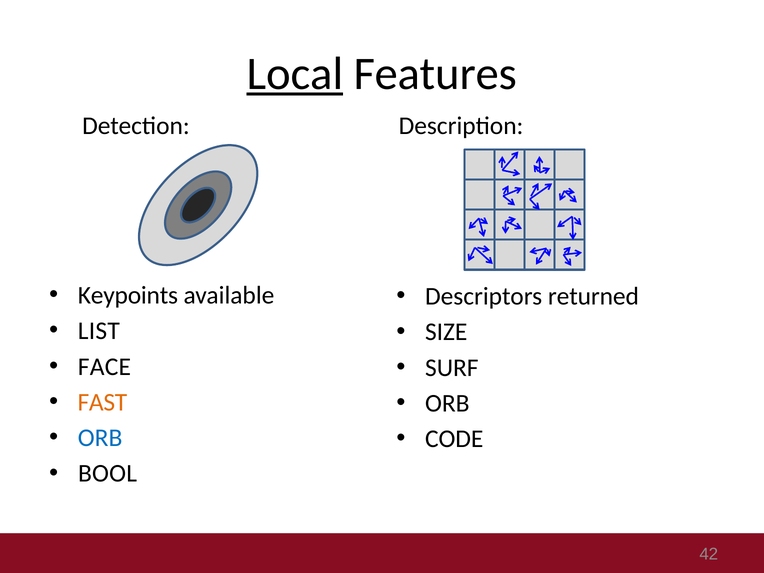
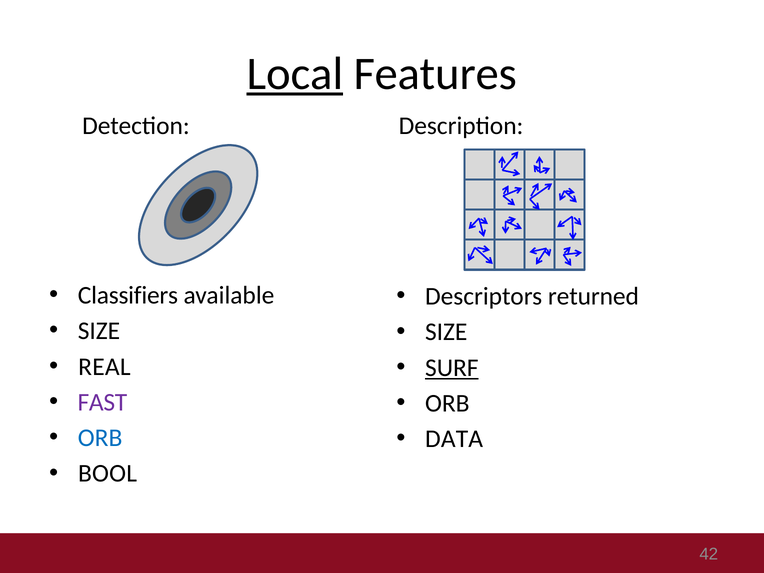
Keypoints: Keypoints -> Classifiers (128, 295)
LIST: LIST -> SIZE (99, 331)
FACE: FACE -> REAL (104, 367)
SURF underline: none -> present (452, 368)
FAST colour: orange -> purple (102, 402)
CODE: CODE -> DATA (454, 439)
